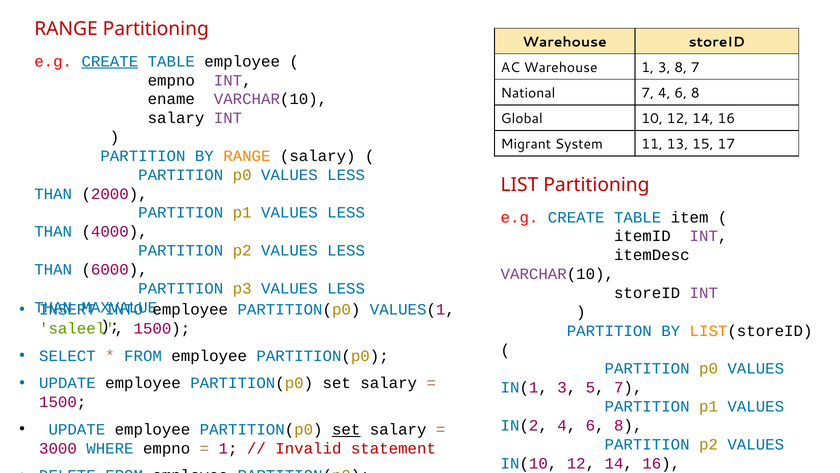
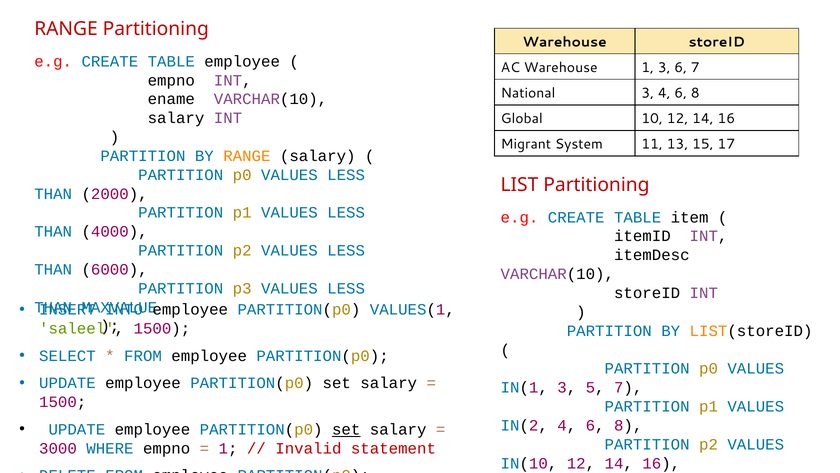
CREATE underline: present -> none (110, 61)
3 8: 8 -> 6 (681, 67)
National 7: 7 -> 3 (648, 93)
